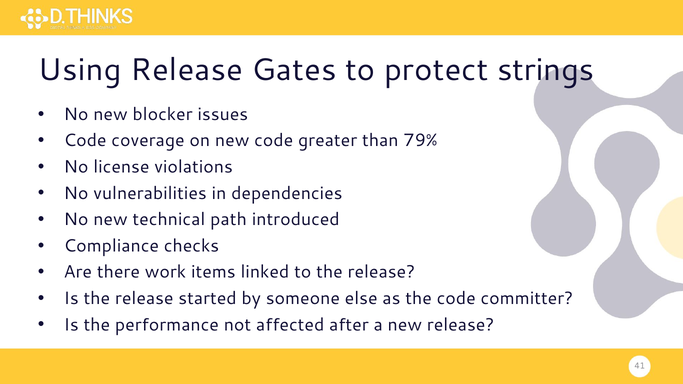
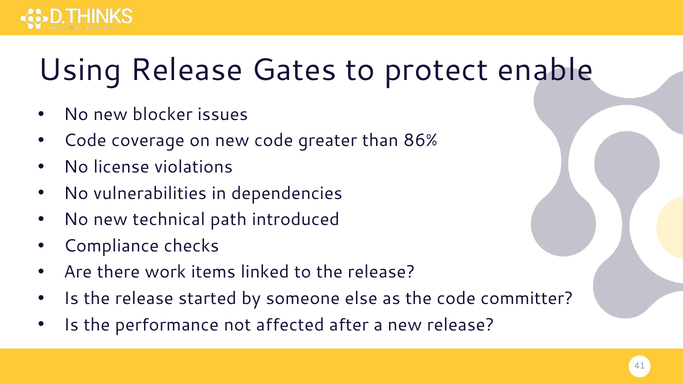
strings: strings -> enable (545, 70)
79%: 79% -> 86% (420, 141)
